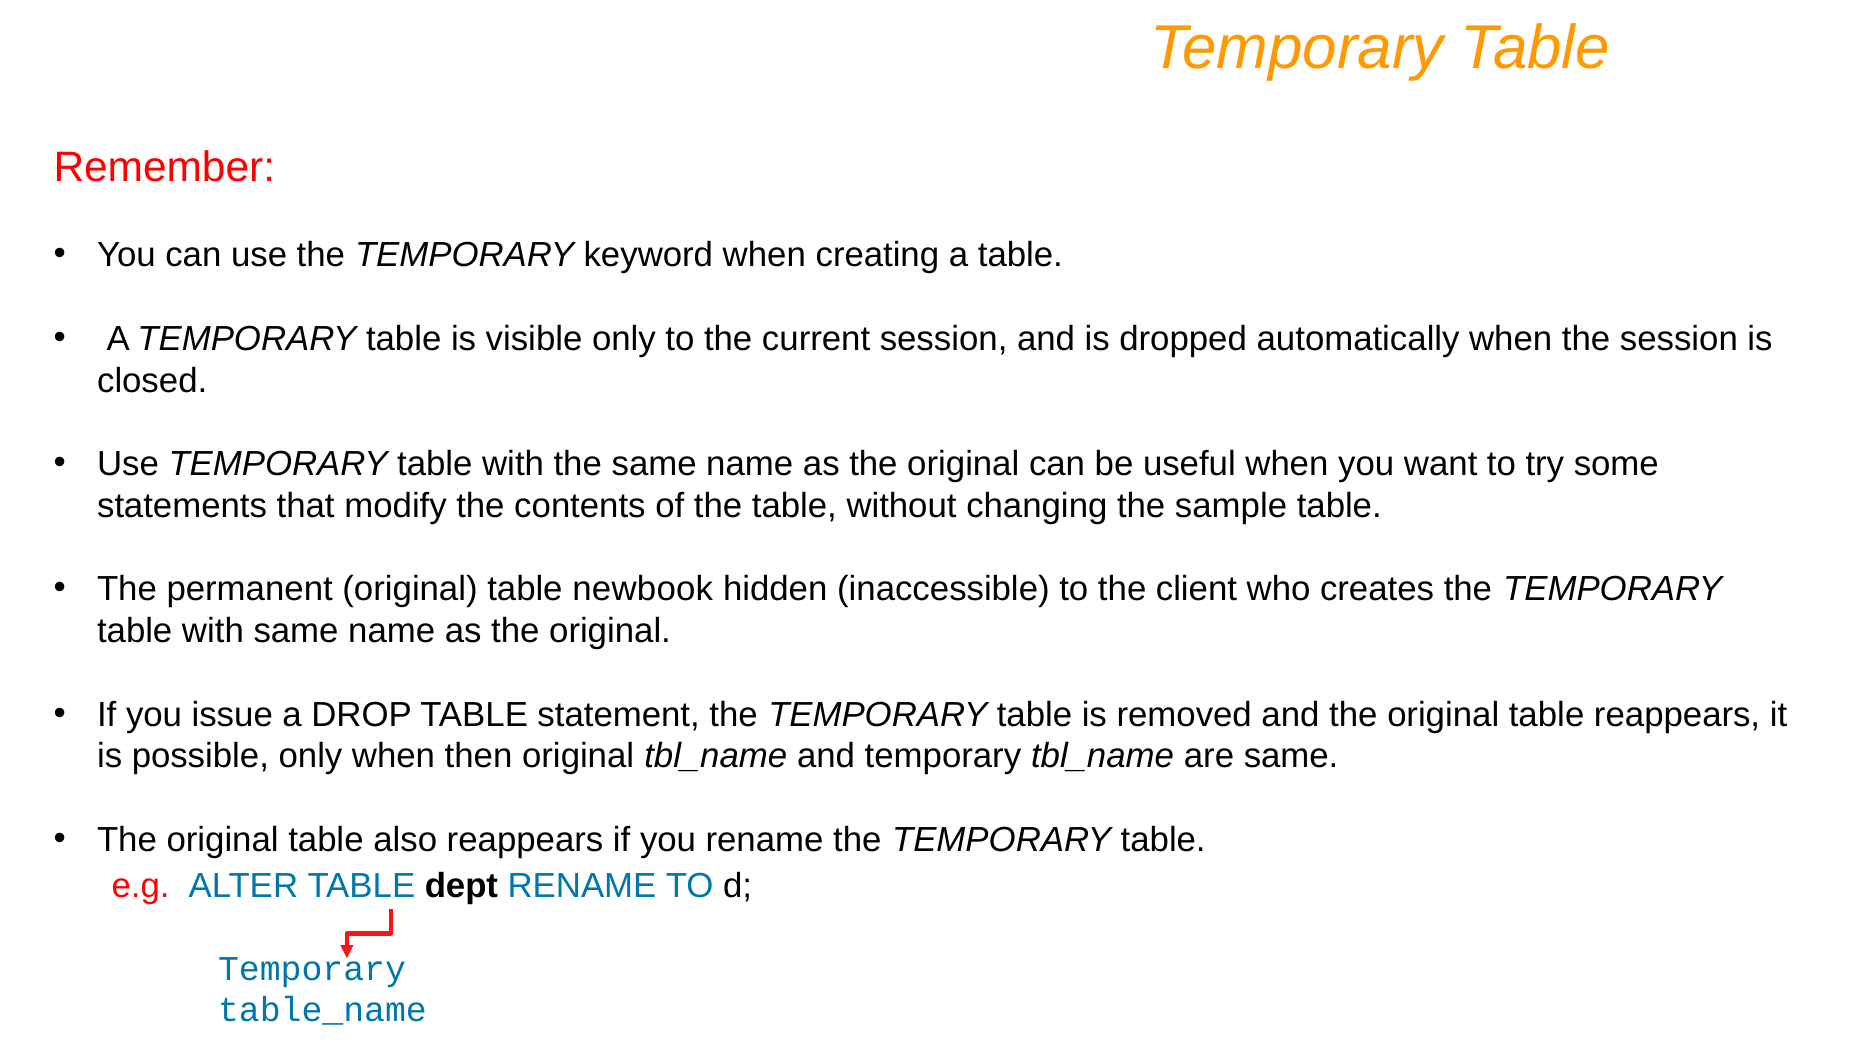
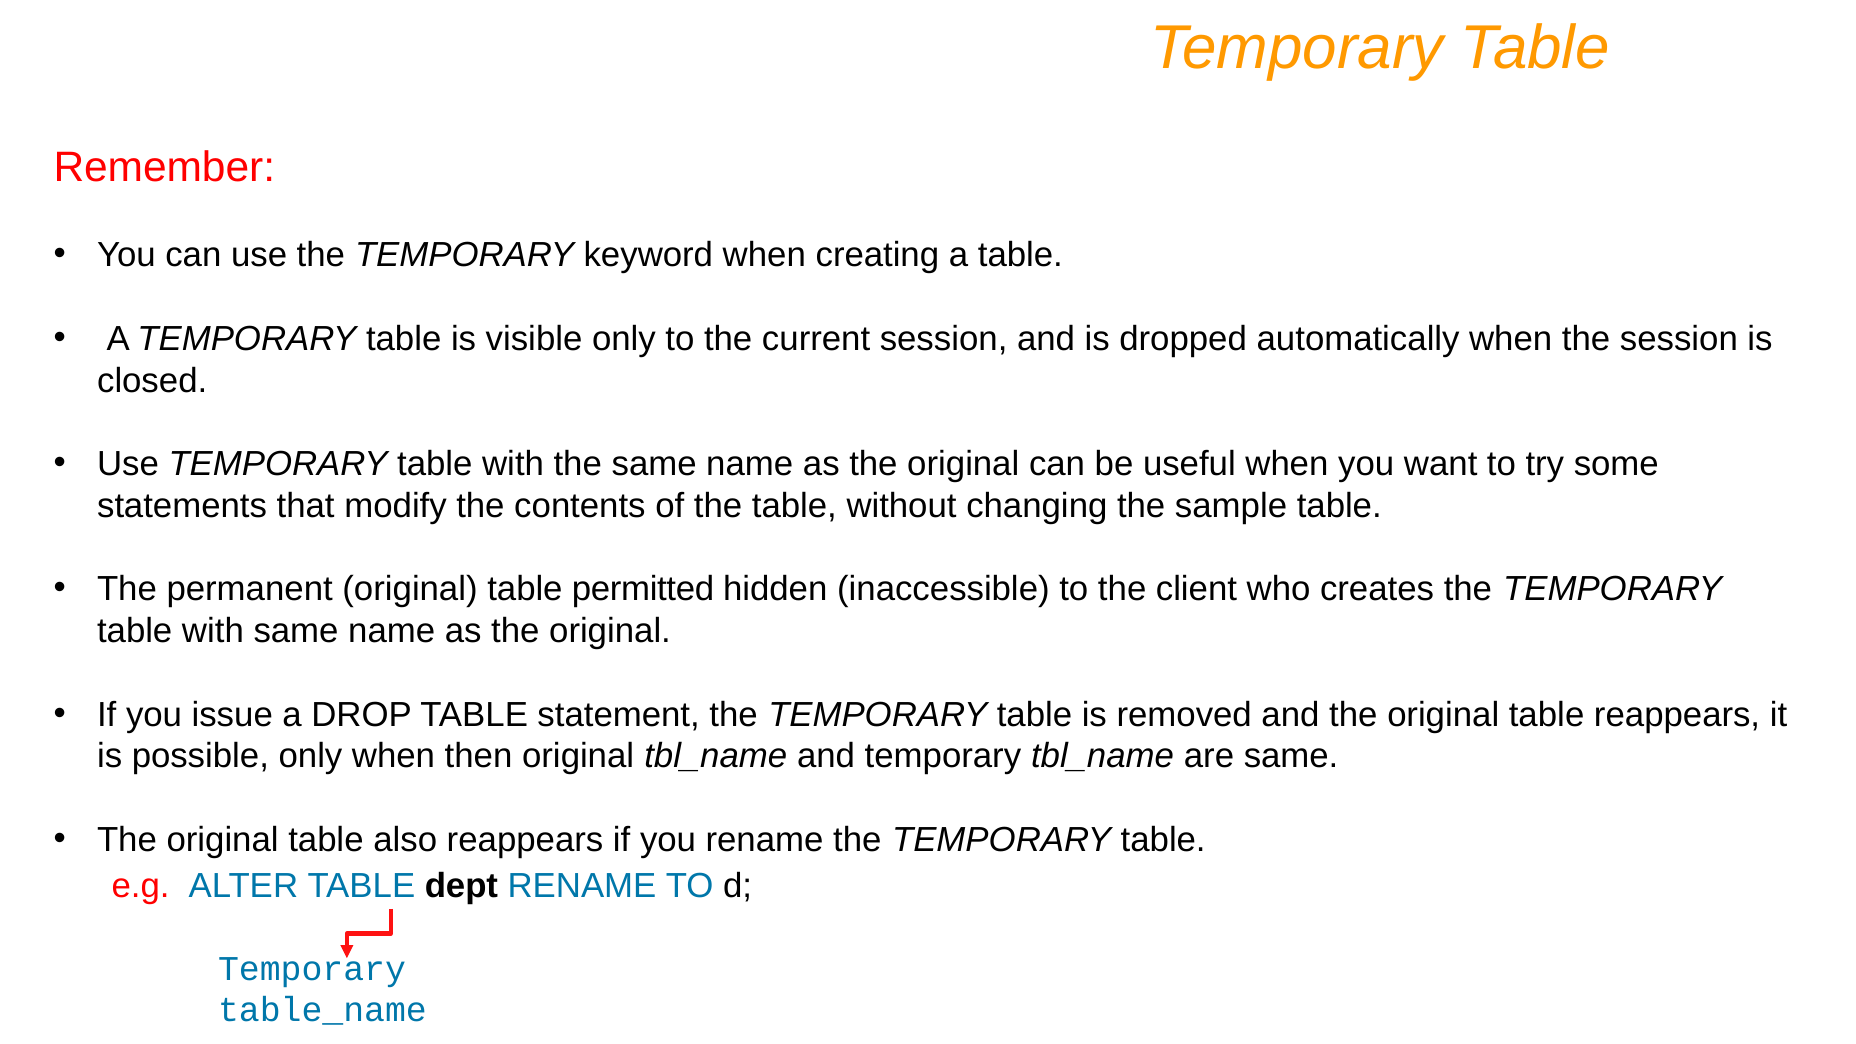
newbook: newbook -> permitted (643, 589)
